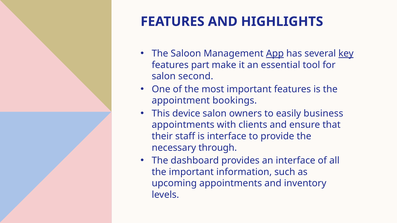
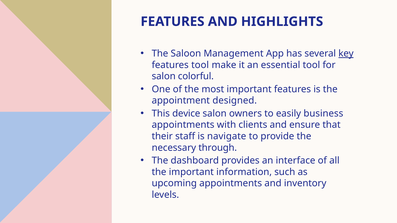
App underline: present -> none (275, 54)
features part: part -> tool (200, 65)
second: second -> colorful (196, 76)
bookings: bookings -> designed (235, 101)
is interface: interface -> navigate (227, 136)
